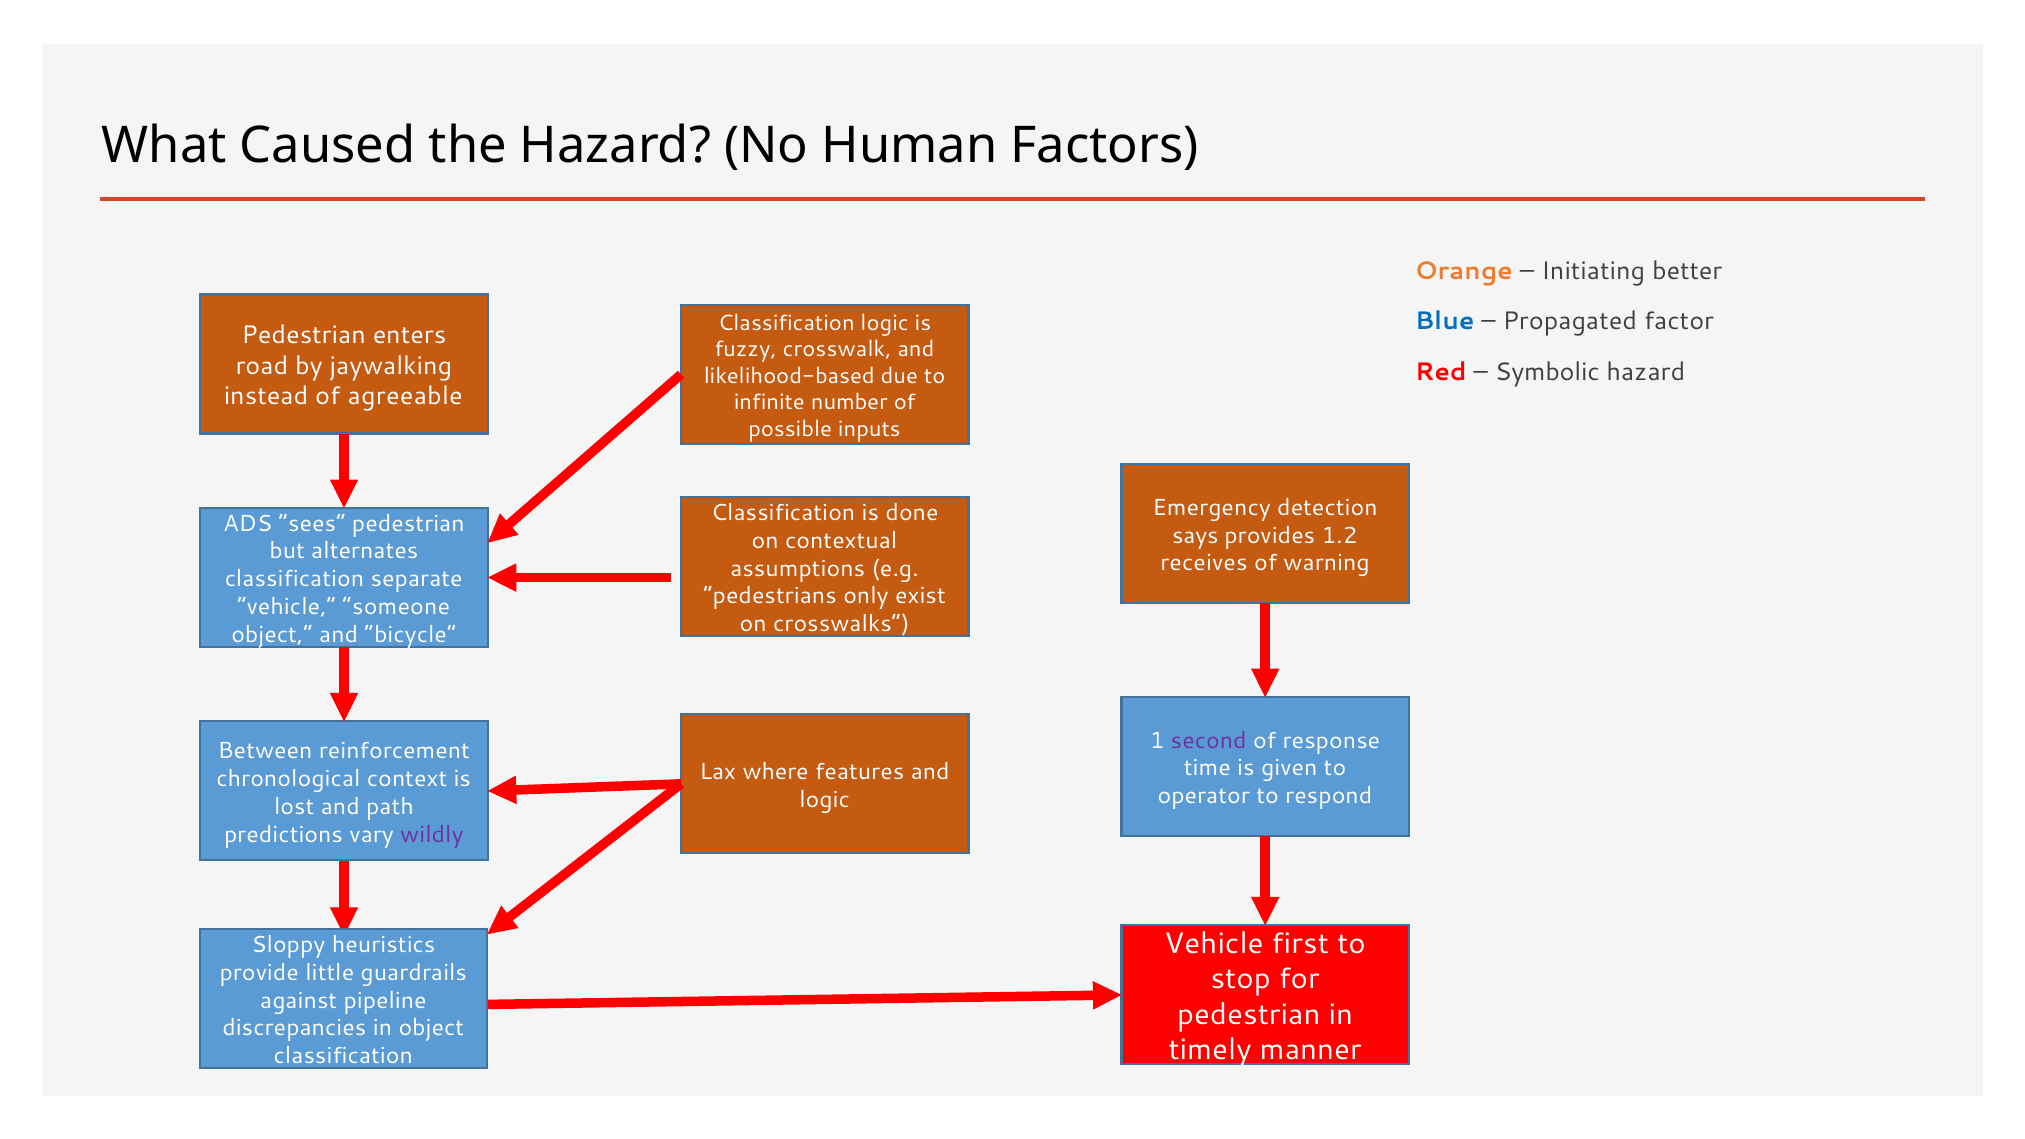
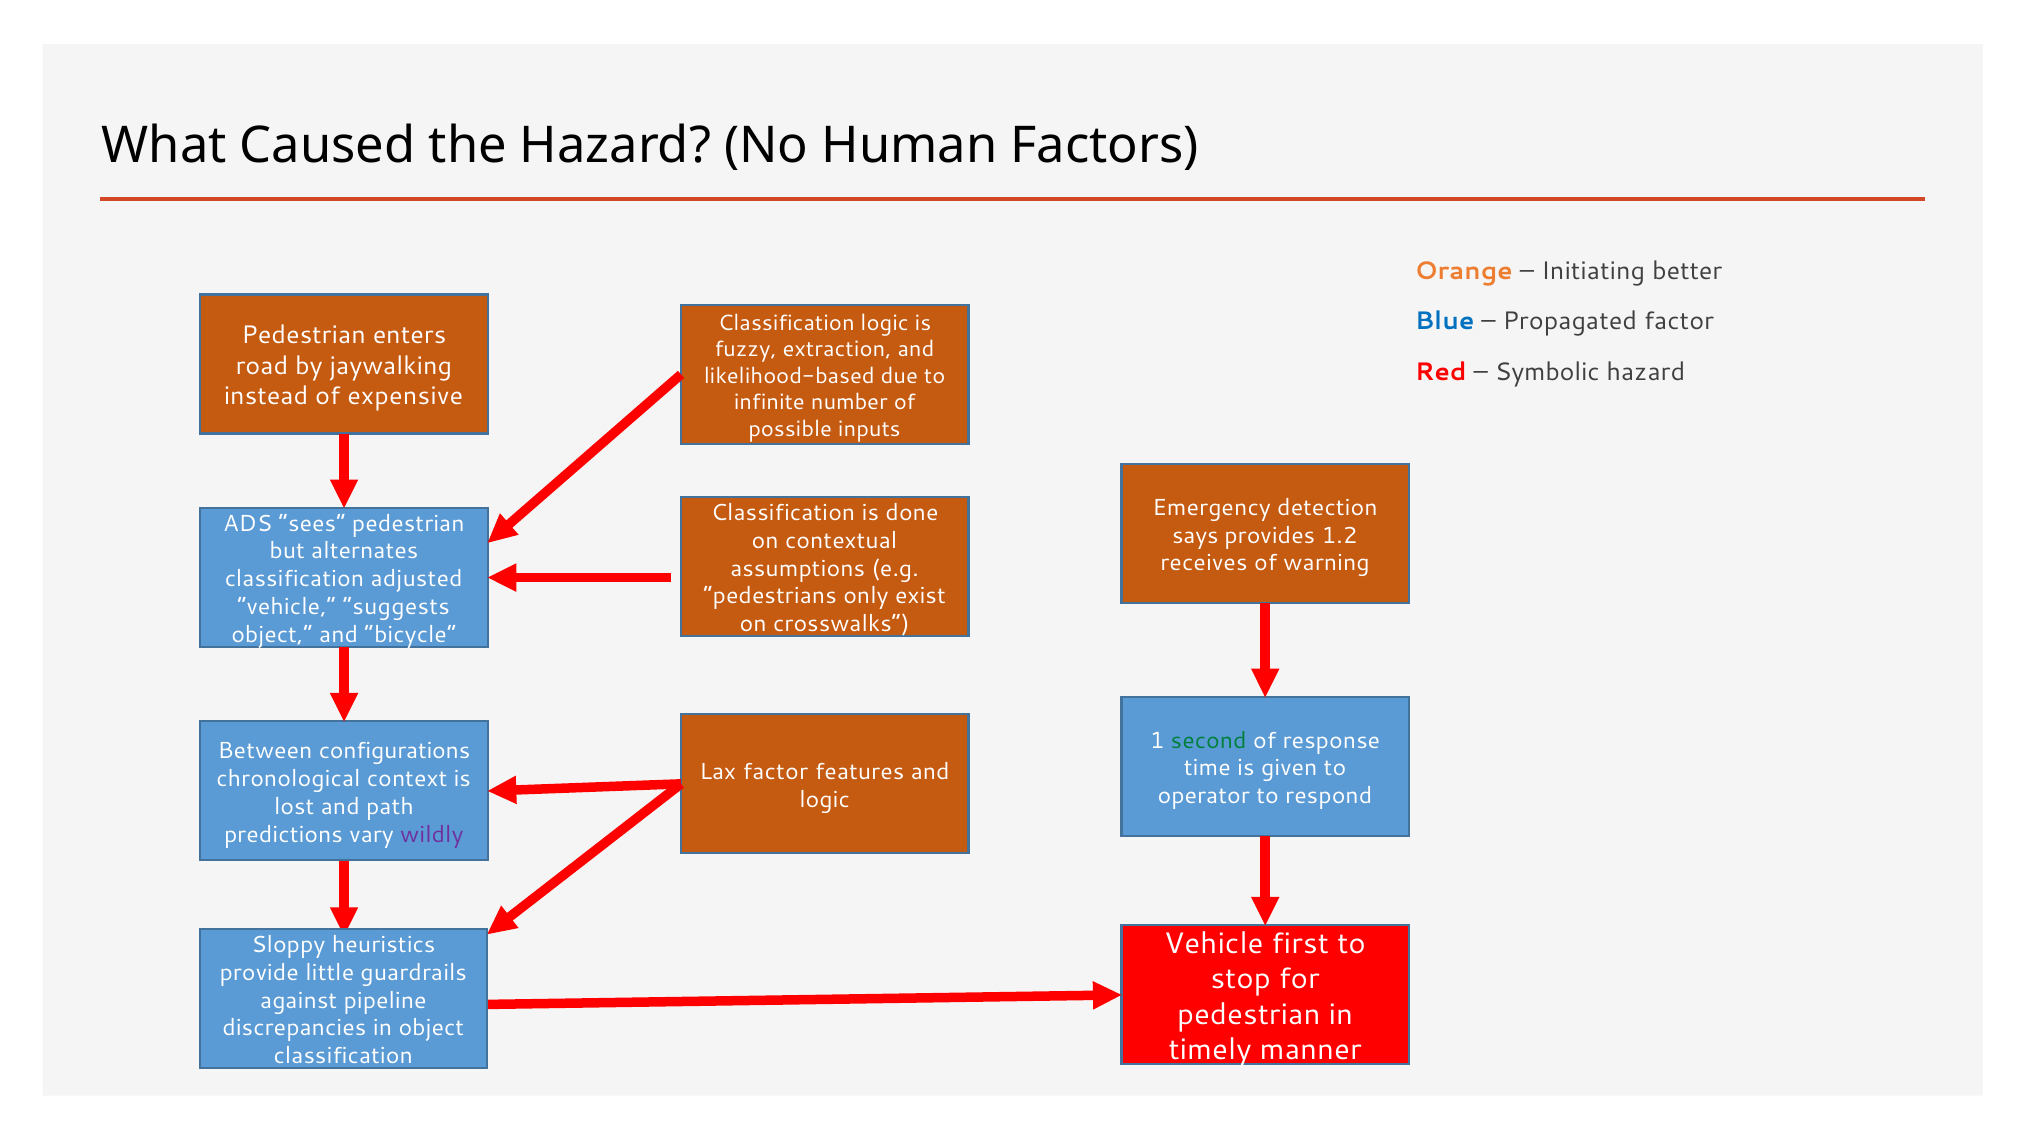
crosswalk: crosswalk -> extraction (837, 349)
agreeable: agreeable -> expensive (405, 396)
separate: separate -> adjusted (417, 579)
someone: someone -> suggests (396, 607)
second colour: purple -> green (1209, 740)
reinforcement: reinforcement -> configurations (395, 751)
Lax where: where -> factor (775, 772)
